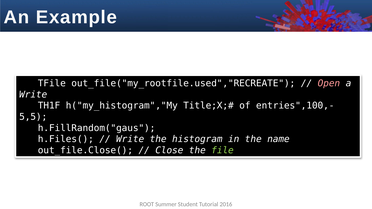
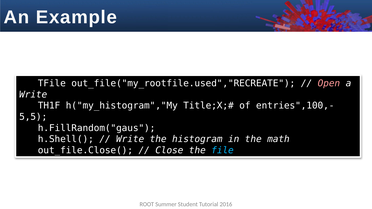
h.Files(: h.Files( -> h.Shell( (66, 139)
name: name -> math (278, 139)
file colour: light green -> light blue (222, 150)
